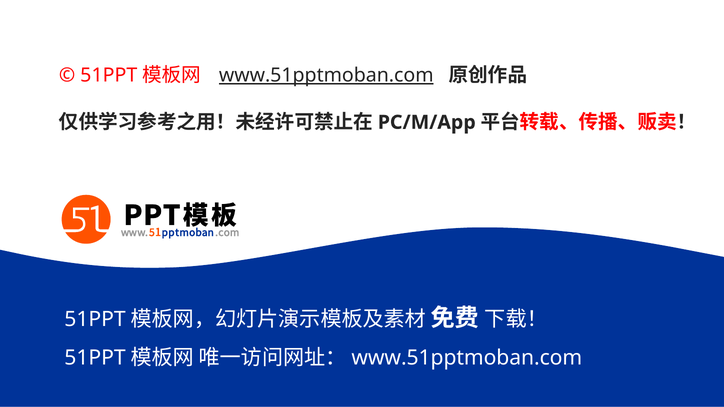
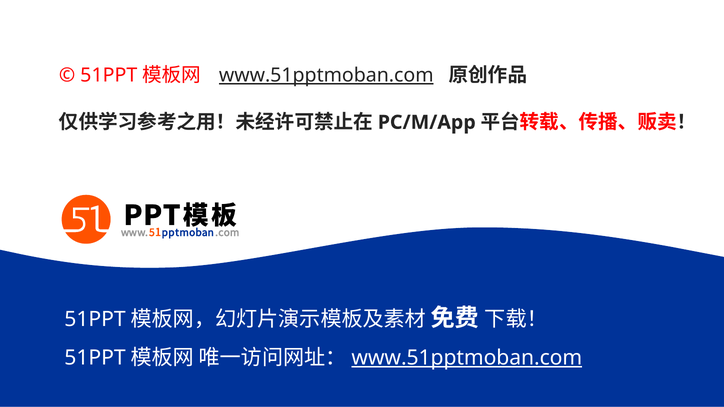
www.51pptmoban.com underline: none -> present (467, 358)
